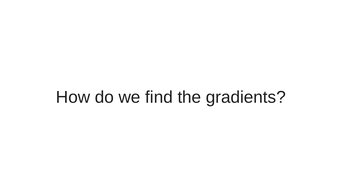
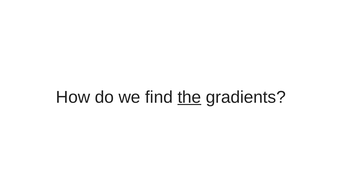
the underline: none -> present (189, 97)
